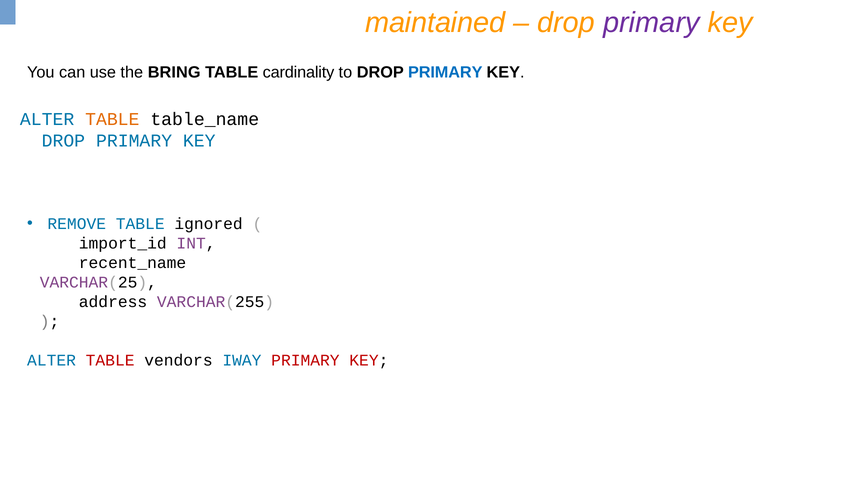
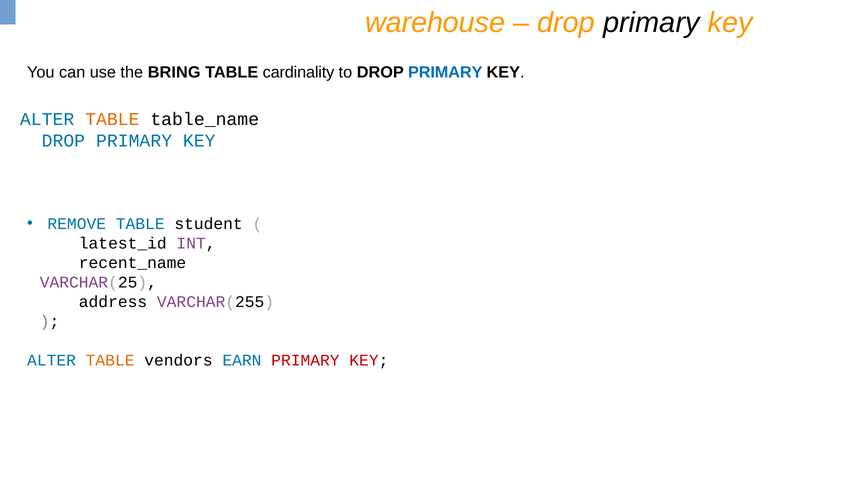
maintained: maintained -> warehouse (435, 23)
primary colour: purple -> black (651, 23)
ignored: ignored -> student (209, 224)
import_id: import_id -> latest_id (123, 243)
TABLE colour: red -> orange (110, 361)
IWAY: IWAY -> EARN (242, 361)
